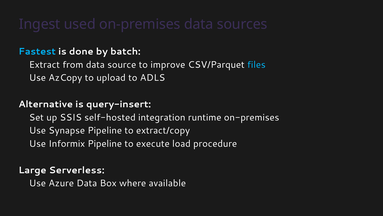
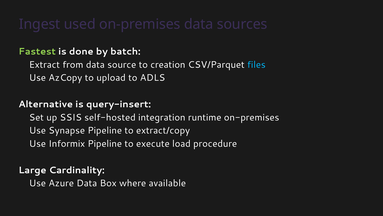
Fastest colour: light blue -> light green (37, 51)
improve: improve -> creation (168, 65)
Serverless: Serverless -> Cardinality (77, 170)
